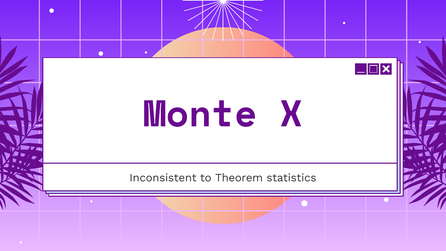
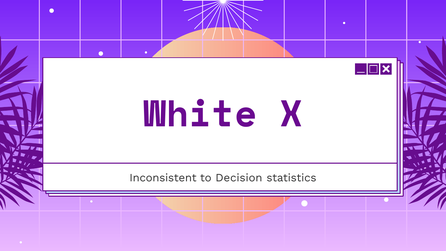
Monte: Monte -> White (200, 114)
Theorem: Theorem -> Decision (239, 178)
